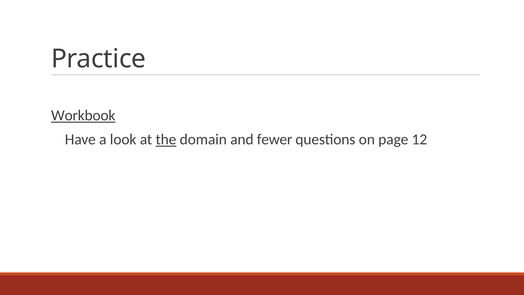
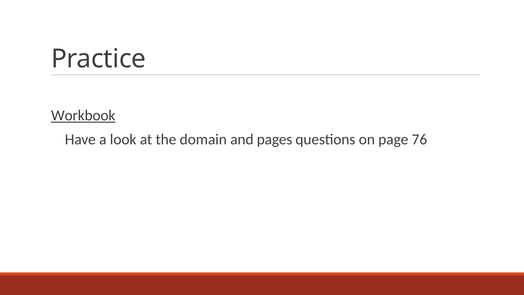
the underline: present -> none (166, 139)
fewer: fewer -> pages (275, 139)
12: 12 -> 76 (419, 139)
